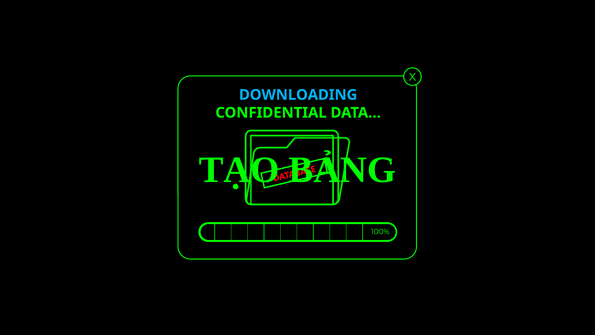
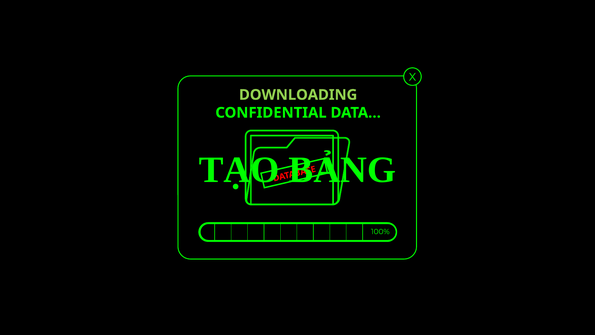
DOWNLOADING colour: light blue -> light green (298, 95)
